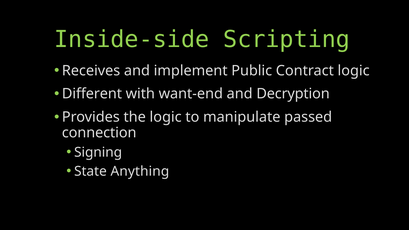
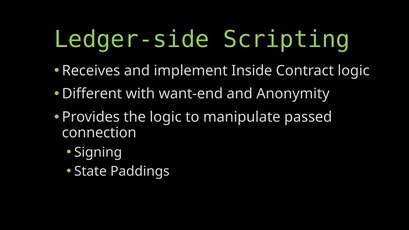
Inside-side: Inside-side -> Ledger-side (132, 39)
Public: Public -> Inside (252, 71)
Decryption: Decryption -> Anonymity (293, 94)
Anything: Anything -> Paddings (140, 171)
